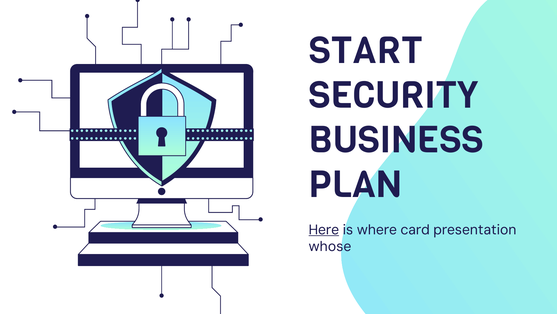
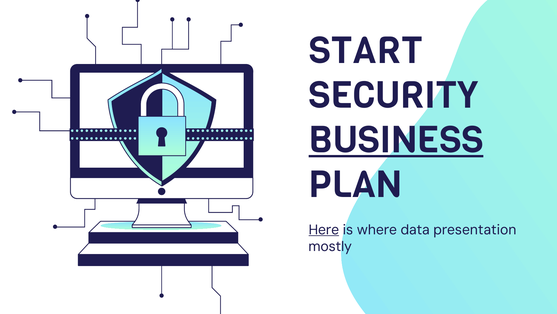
BUSINESS underline: none -> present (396, 140)
card: card -> data (415, 229)
whose: whose -> mostly (330, 246)
